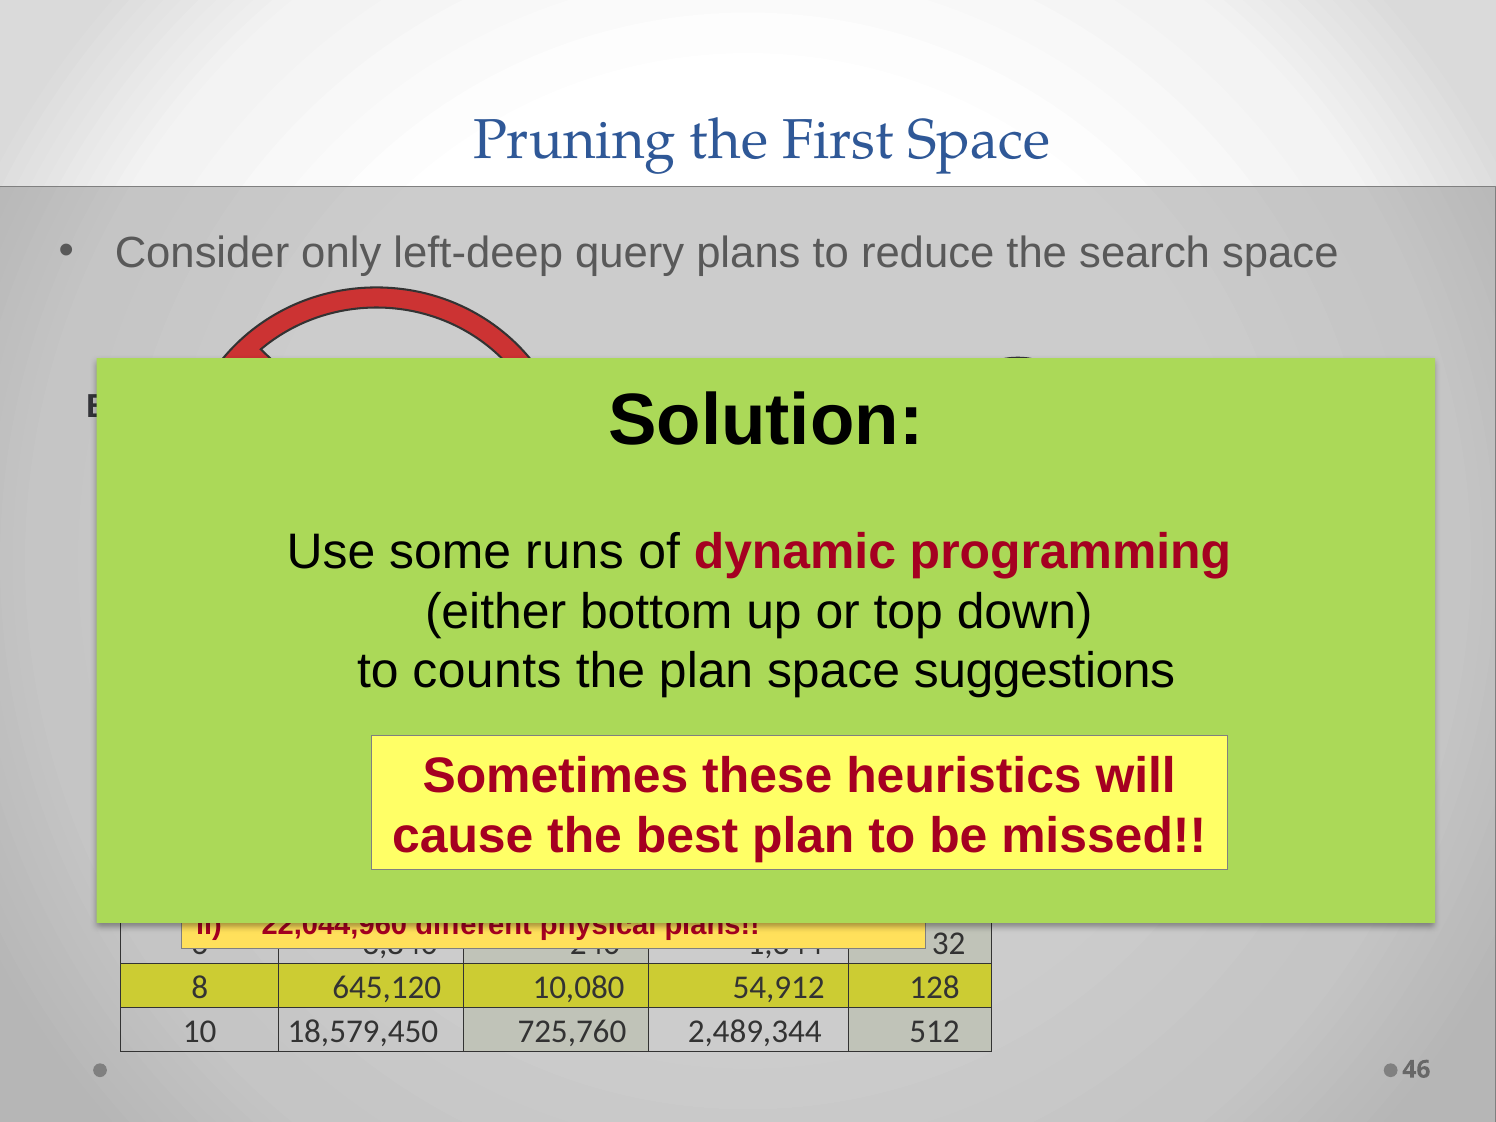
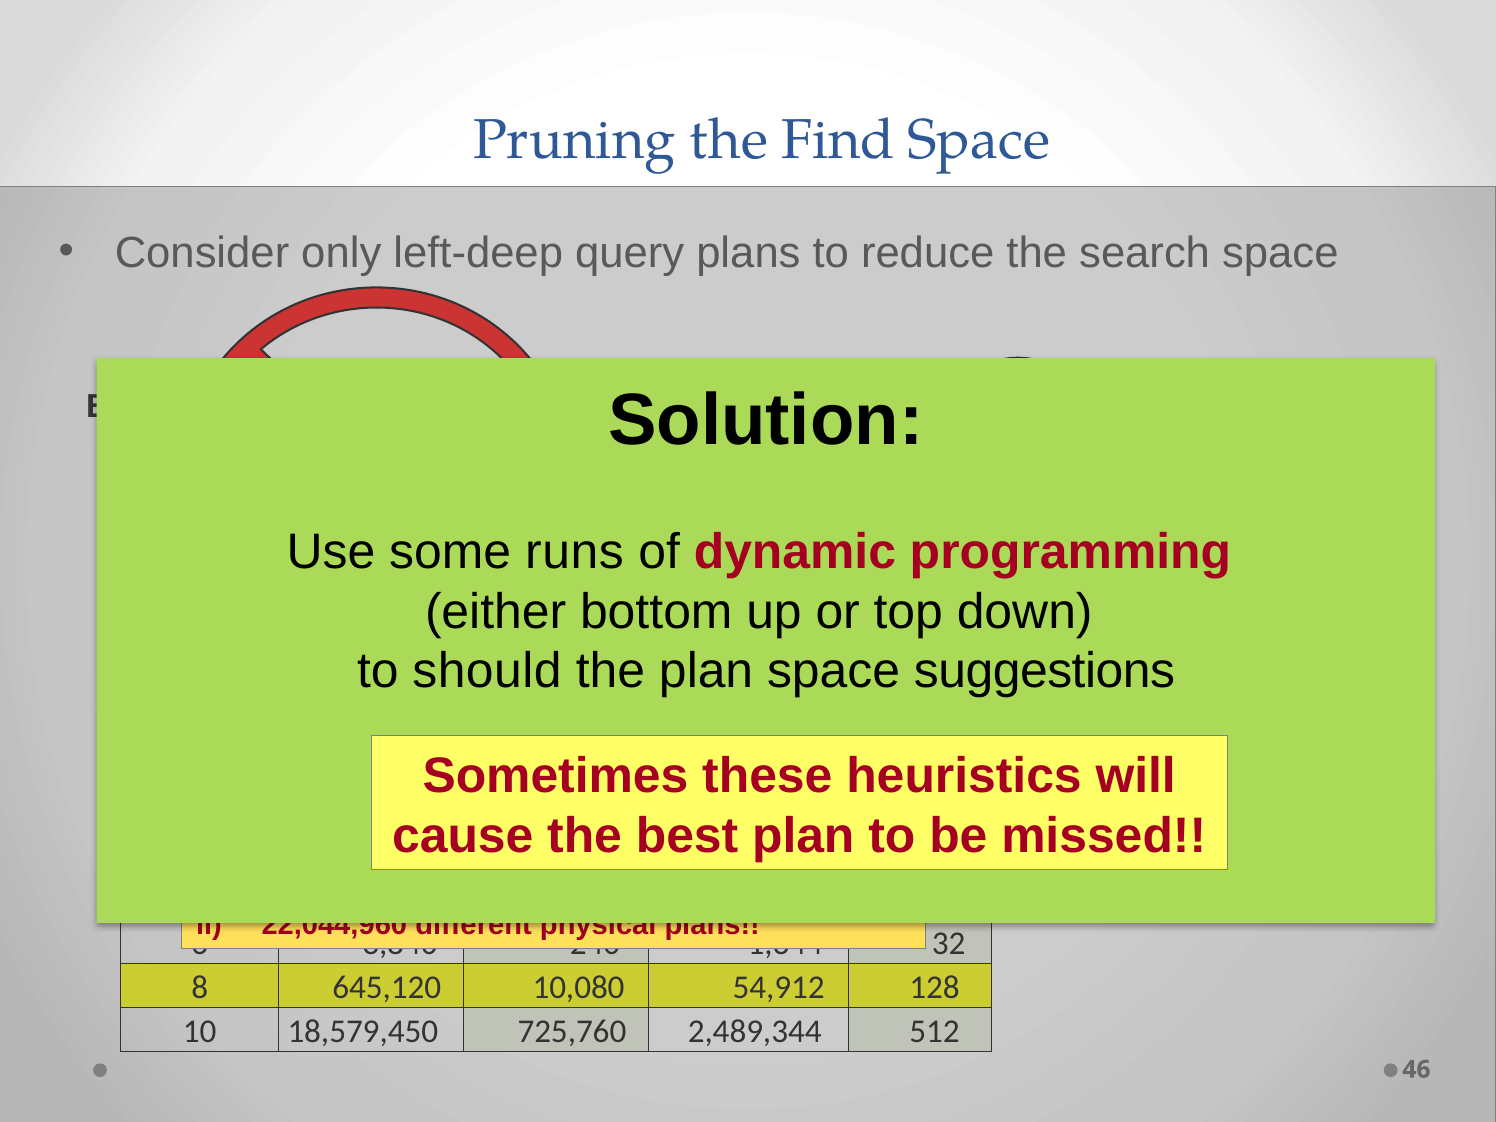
First: First -> Find (838, 140)
to counts: counts -> should (487, 672)
